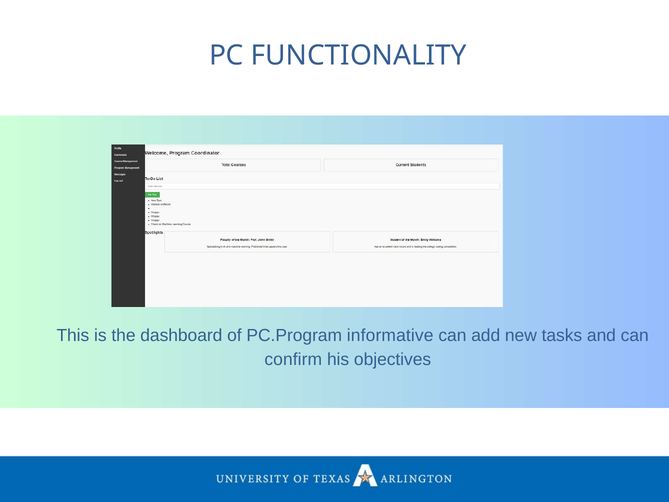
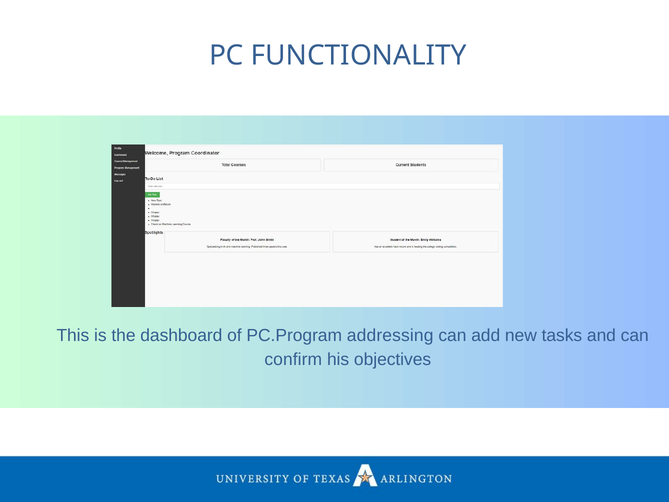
informative: informative -> addressing (390, 335)
